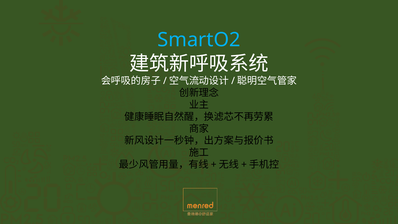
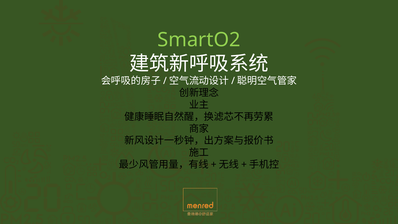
SmartO2 colour: light blue -> light green (199, 40)
